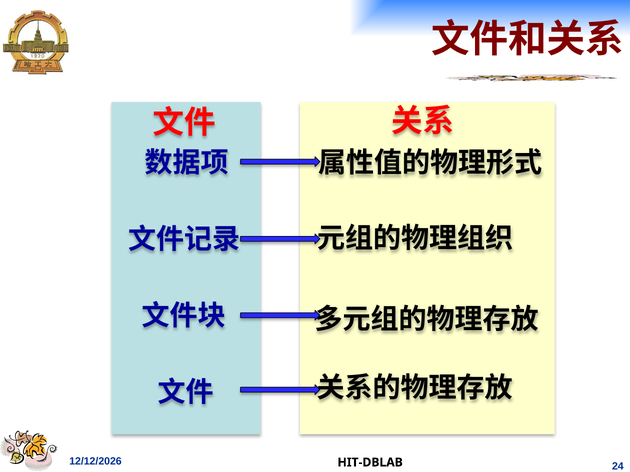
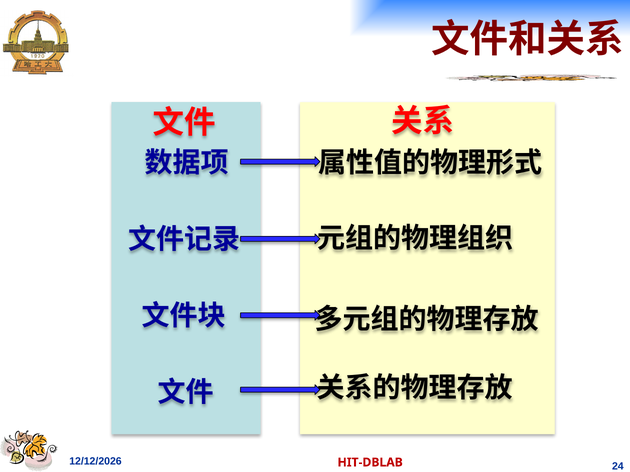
HIT-DBLAB colour: black -> red (370, 463)
